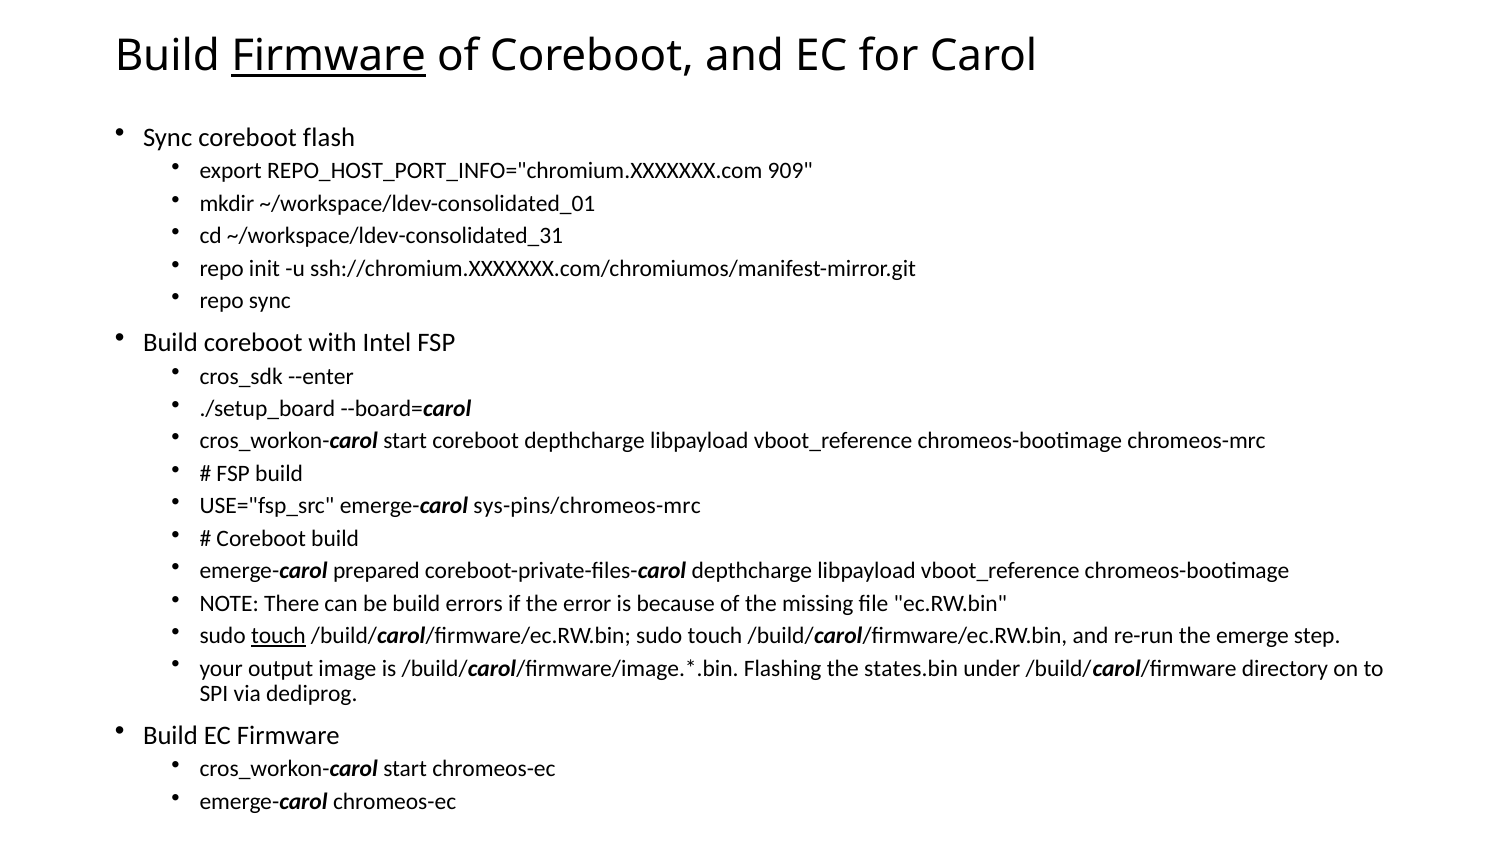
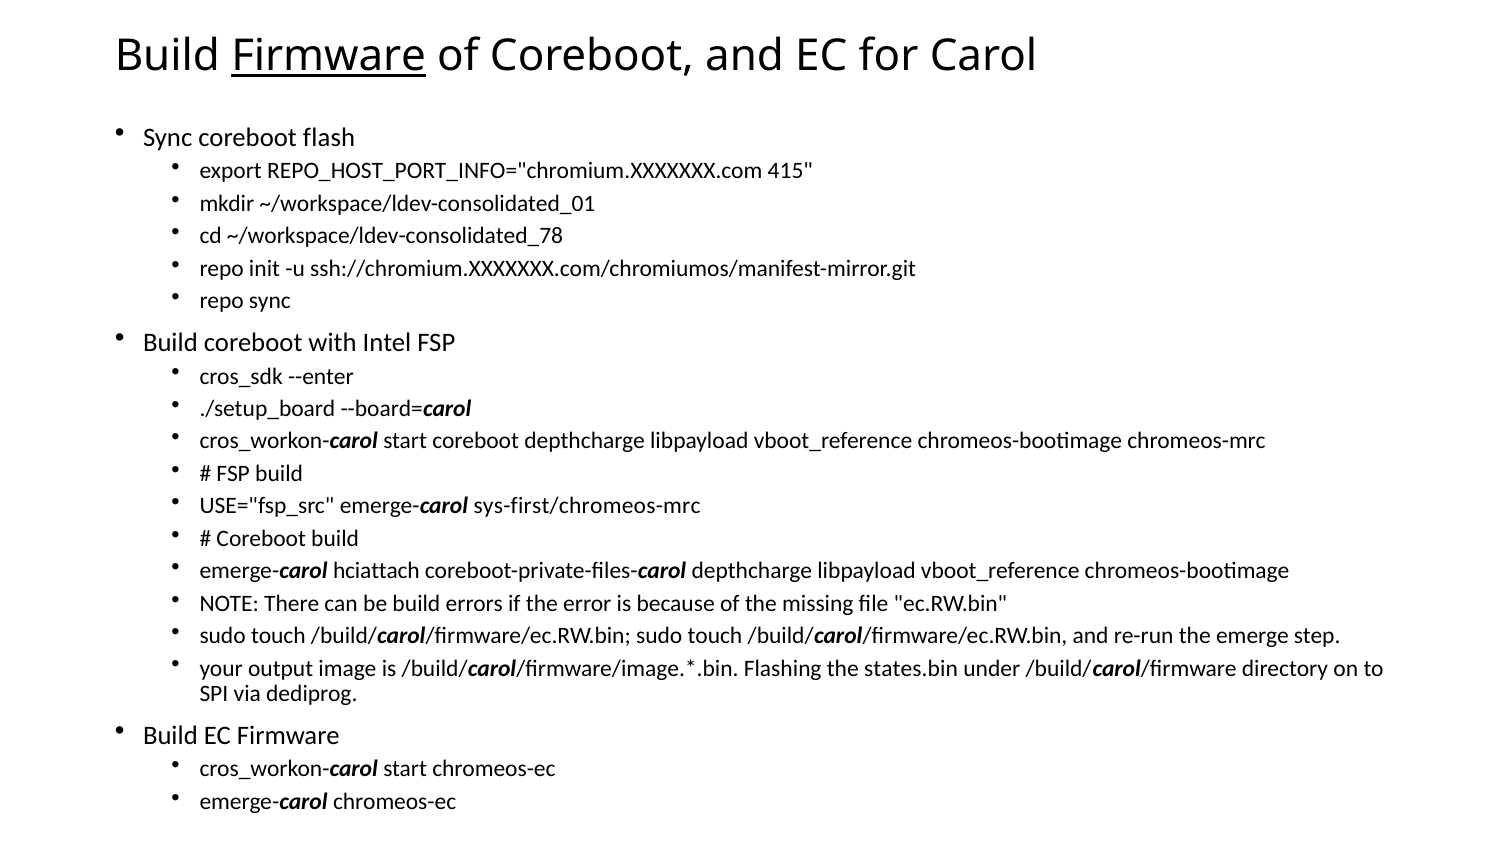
909: 909 -> 415 (790, 171)
~/workspace/ldev-consolidated_31: ~/workspace/ldev-consolidated_31 -> ~/workspace/ldev-consolidated_78 (395, 236)
sys-pins/chromeos-mrc: sys-pins/chromeos-mrc -> sys-first/chromeos-mrc (587, 506)
prepared: prepared -> hciattach (376, 571)
touch underline: present -> none (278, 636)
